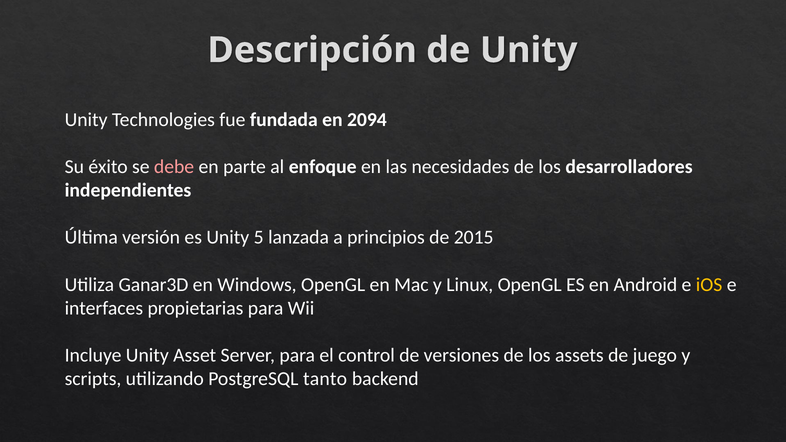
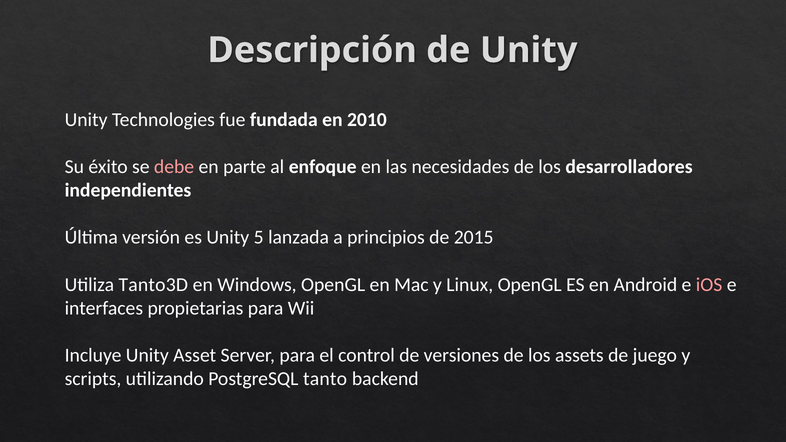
2094: 2094 -> 2010 (367, 120)
Ganar3D: Ganar3D -> Tanto3D (153, 285)
iOS colour: yellow -> pink (709, 285)
